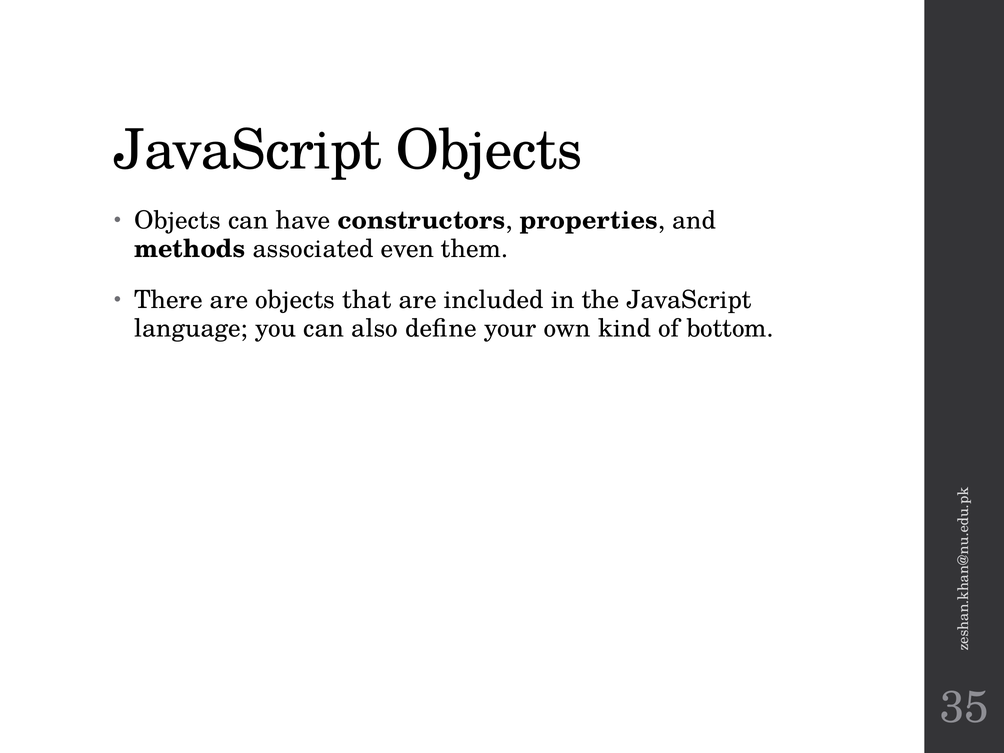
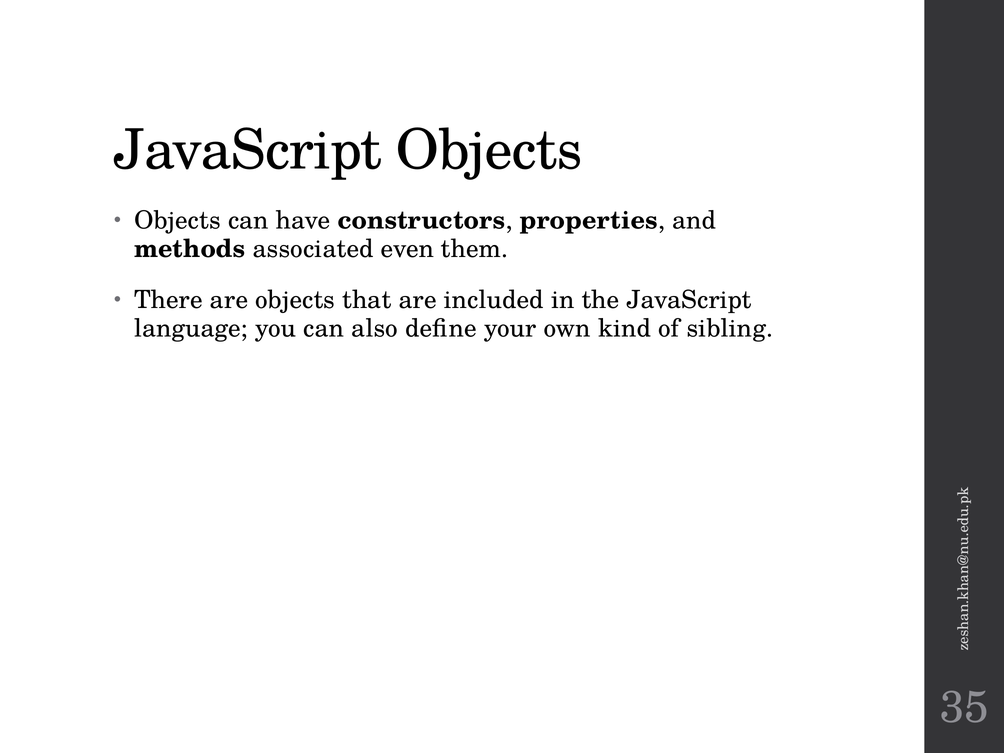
bottom: bottom -> sibling (730, 329)
